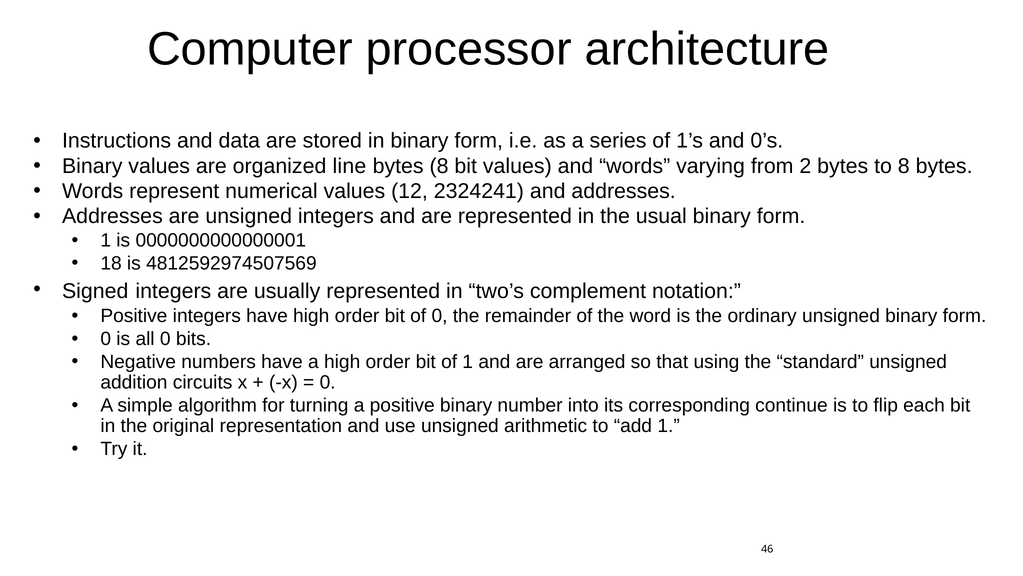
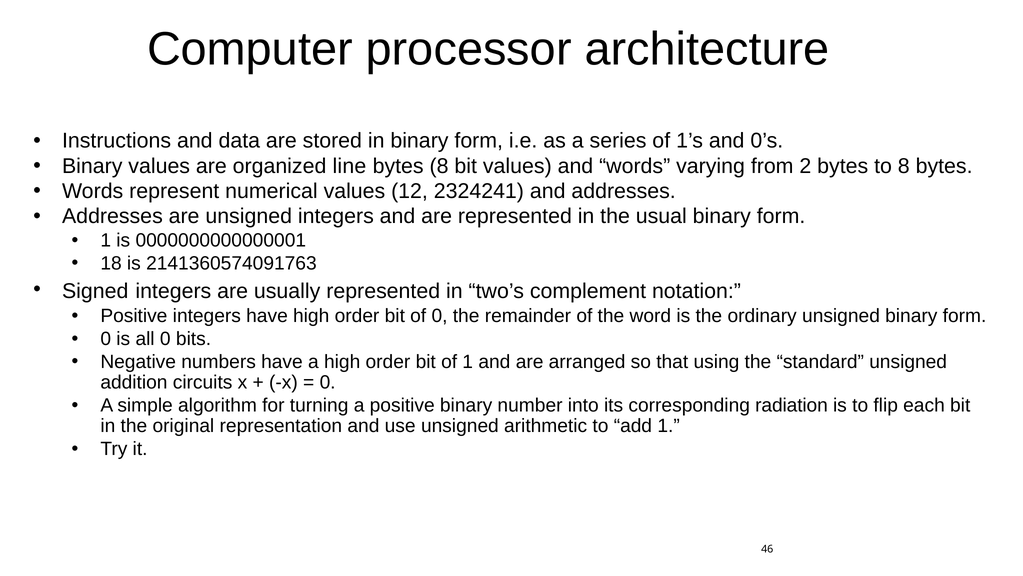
4812592974507569: 4812592974507569 -> 2141360574091763 (231, 263)
continue: continue -> radiation (792, 405)
